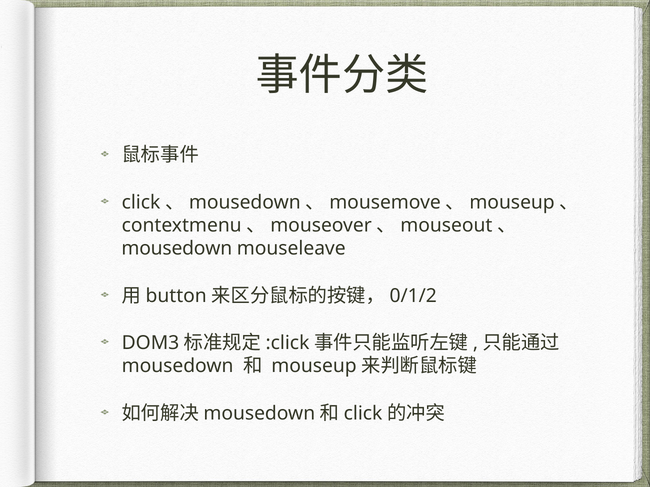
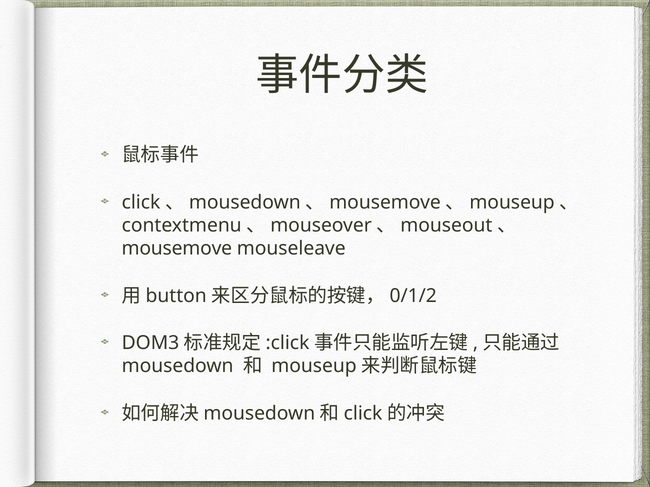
mousedown: mousedown -> mousemove (177, 249)
